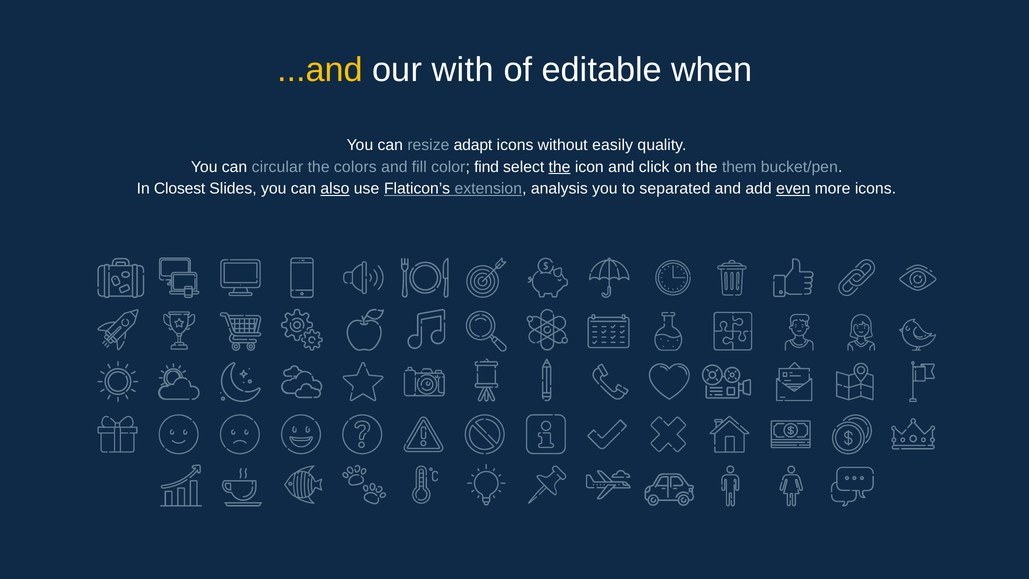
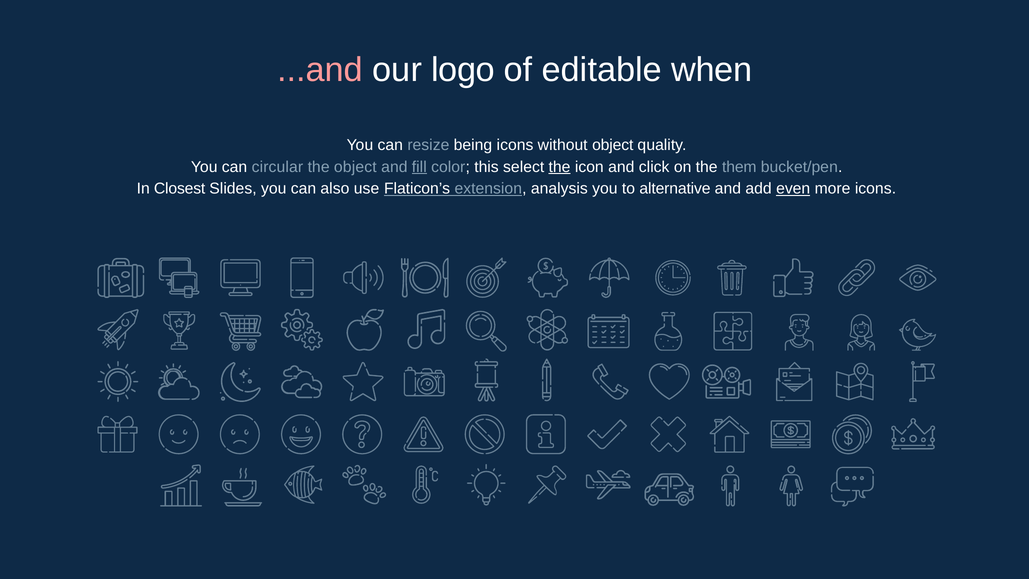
...and colour: yellow -> pink (320, 70)
with: with -> logo (463, 70)
adapt: adapt -> being (473, 145)
without easily: easily -> object (613, 145)
the colors: colors -> object (355, 167)
fill underline: none -> present (419, 167)
find: find -> this (486, 167)
also underline: present -> none (335, 189)
separated: separated -> alternative (675, 189)
